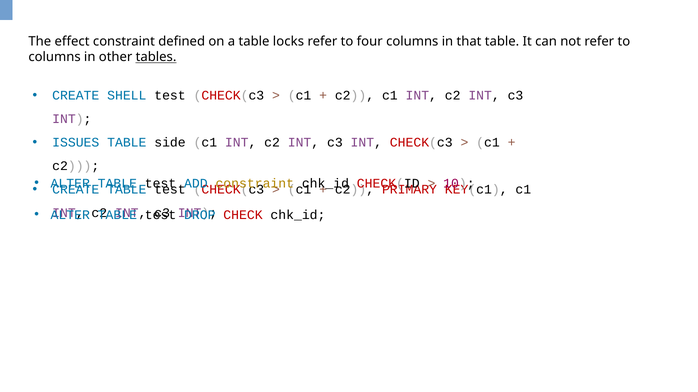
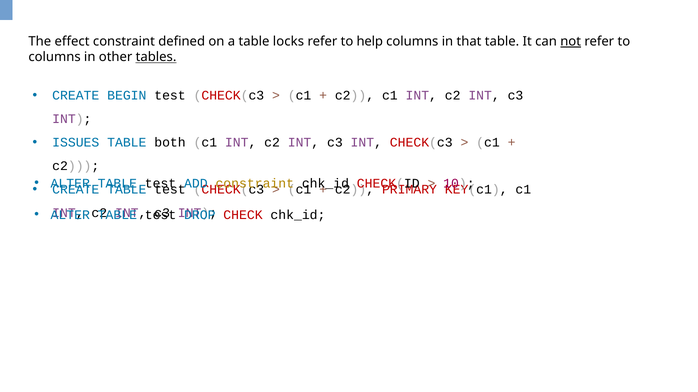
four: four -> help (370, 41)
not underline: none -> present (571, 41)
SHELL: SHELL -> BEGIN (127, 96)
side: side -> both (170, 143)
